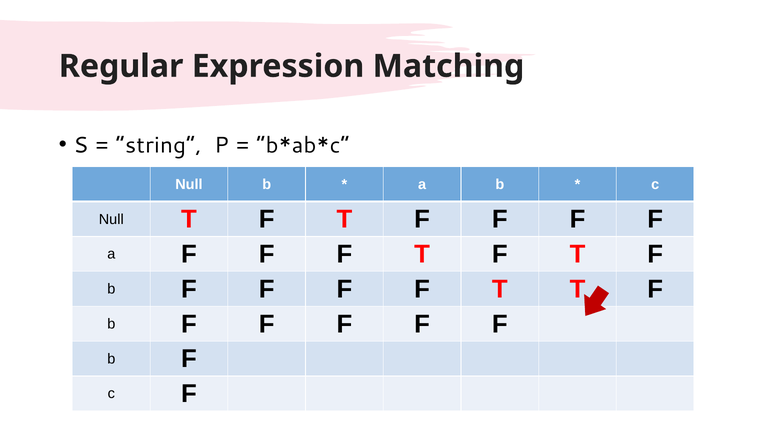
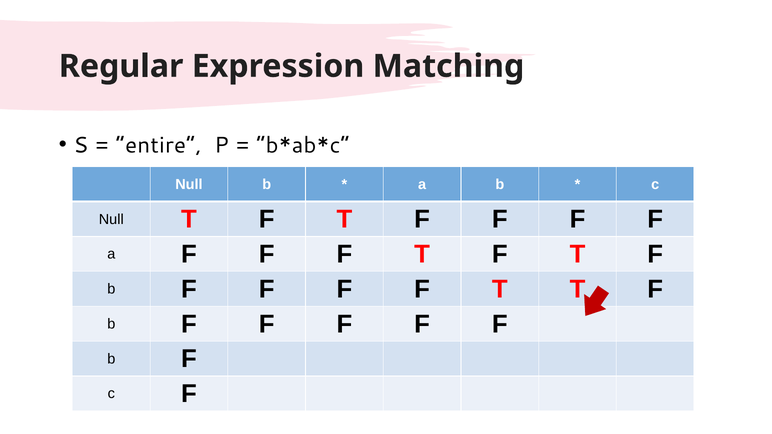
string: string -> entire (159, 145)
